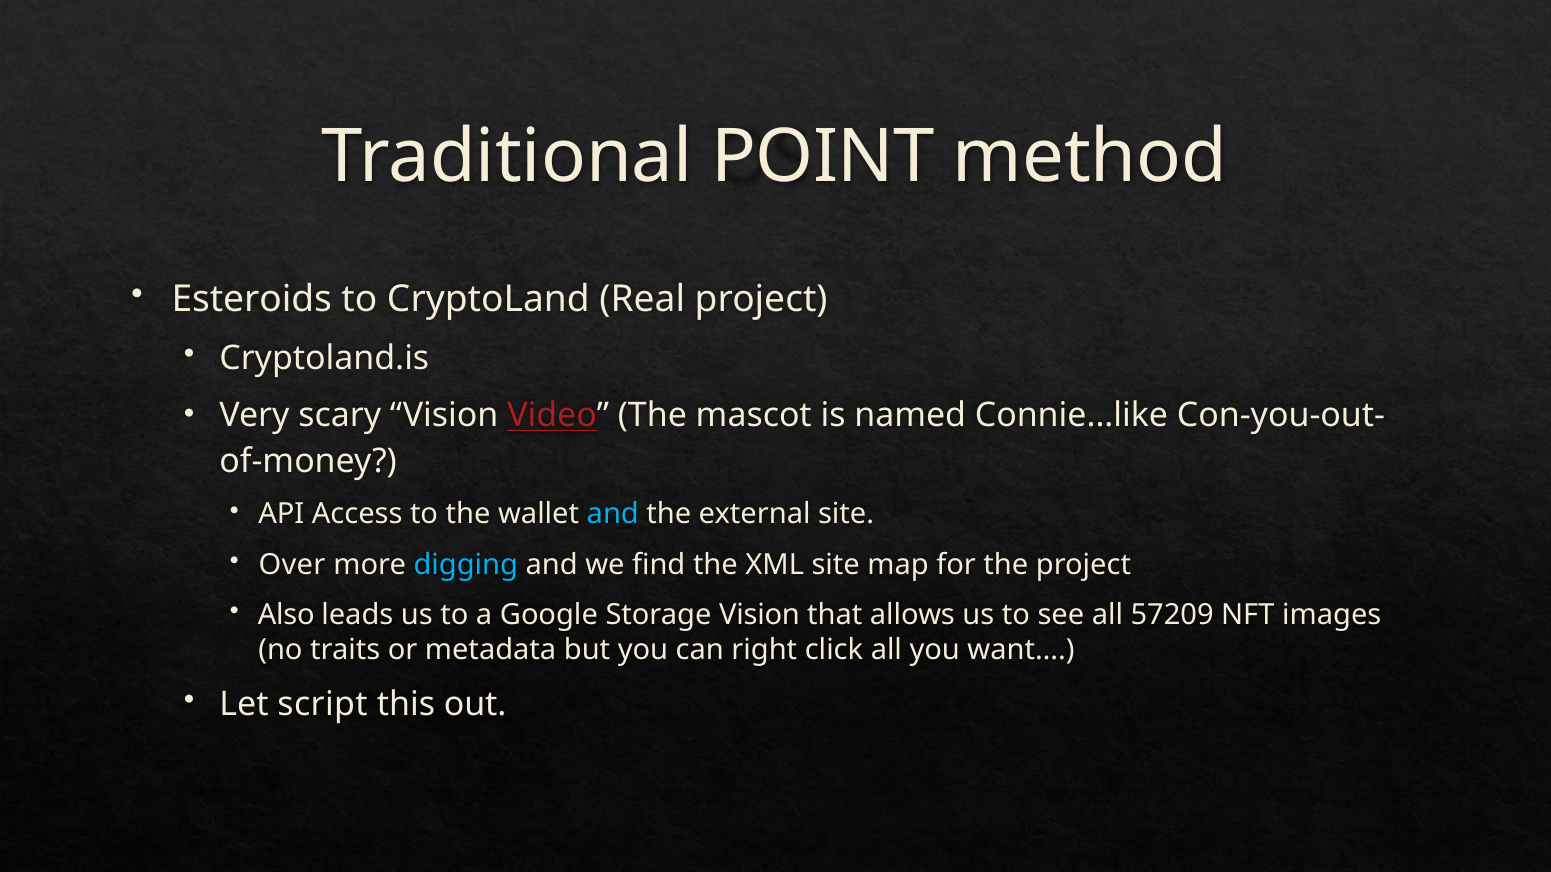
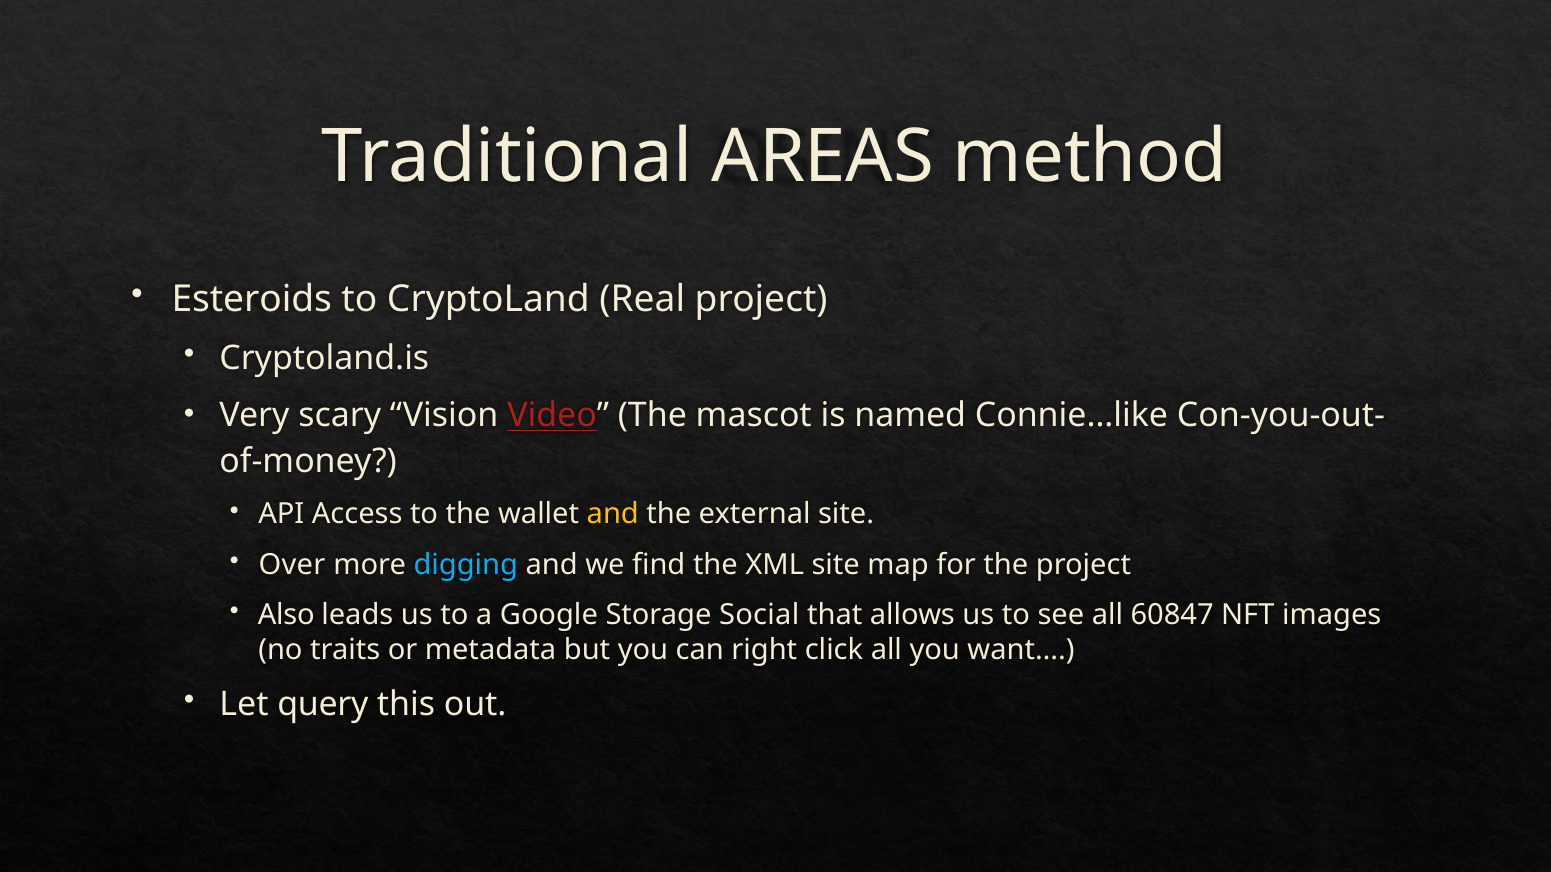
POINT: POINT -> AREAS (823, 157)
and colour: light blue -> yellow (613, 515)
Storage Vision: Vision -> Social (759, 615)
57209: 57209 -> 60847 (1172, 615)
script: script -> query (323, 705)
